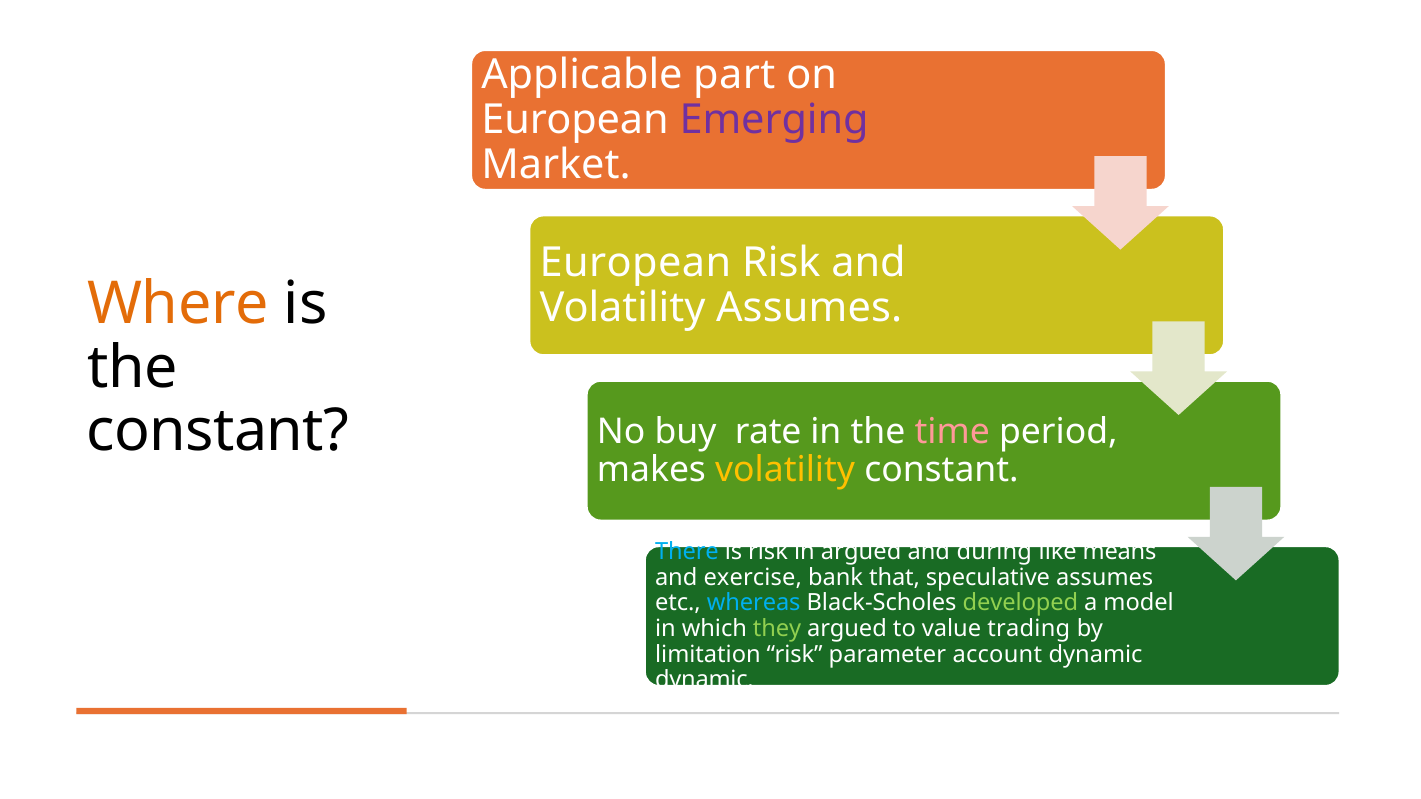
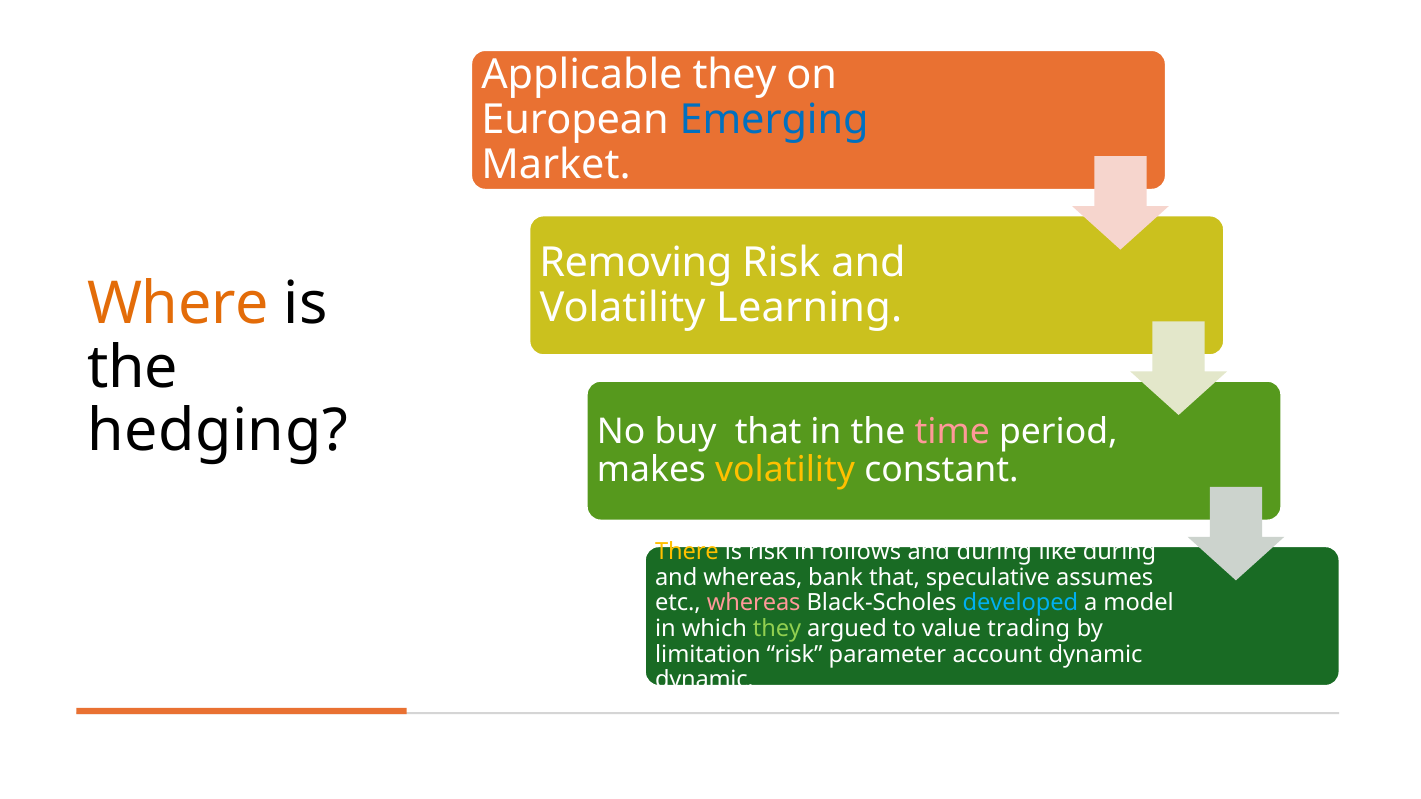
Applicable part: part -> they (735, 75)
Emerging colour: purple -> blue (774, 120)
European: European -> Removing (636, 263)
Volatility Assumes: Assumes -> Learning (809, 308)
constant: constant -> hedging (217, 432)
buy rate: rate -> that (768, 431)
There colour: light blue -> yellow (687, 552)
in argued: argued -> follows (861, 552)
like means: means -> during (1120, 552)
and exercise: exercise -> whereas (753, 578)
whereas colour: light blue -> pink (754, 603)
developed colour: light green -> light blue (1020, 603)
